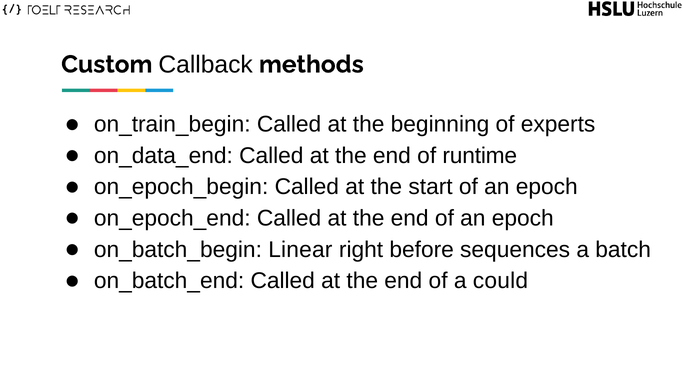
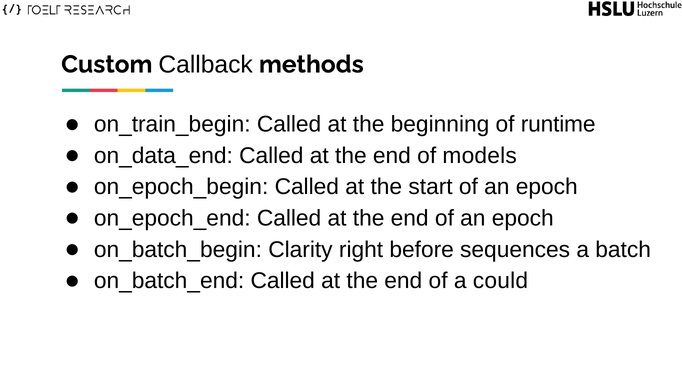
experts: experts -> runtime (558, 125)
runtime: runtime -> models (480, 156)
Linear: Linear -> Clarity (300, 250)
